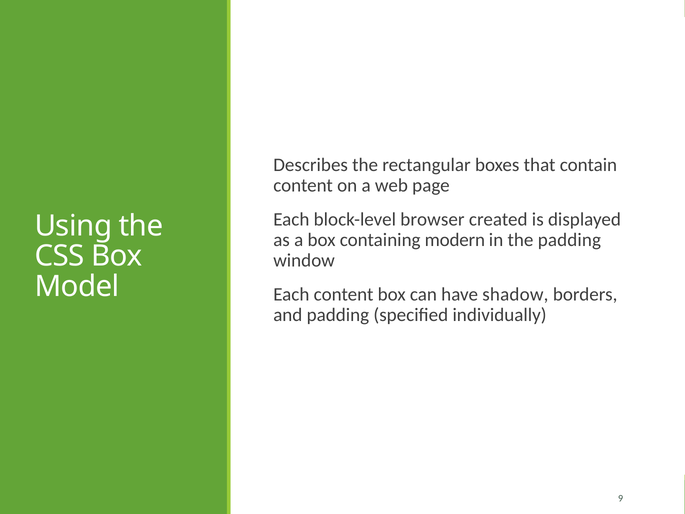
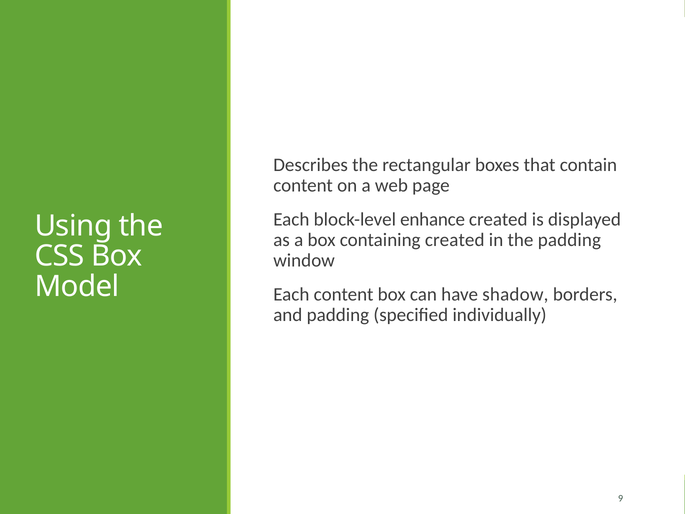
browser: browser -> enhance (433, 219)
containing modern: modern -> created (455, 240)
